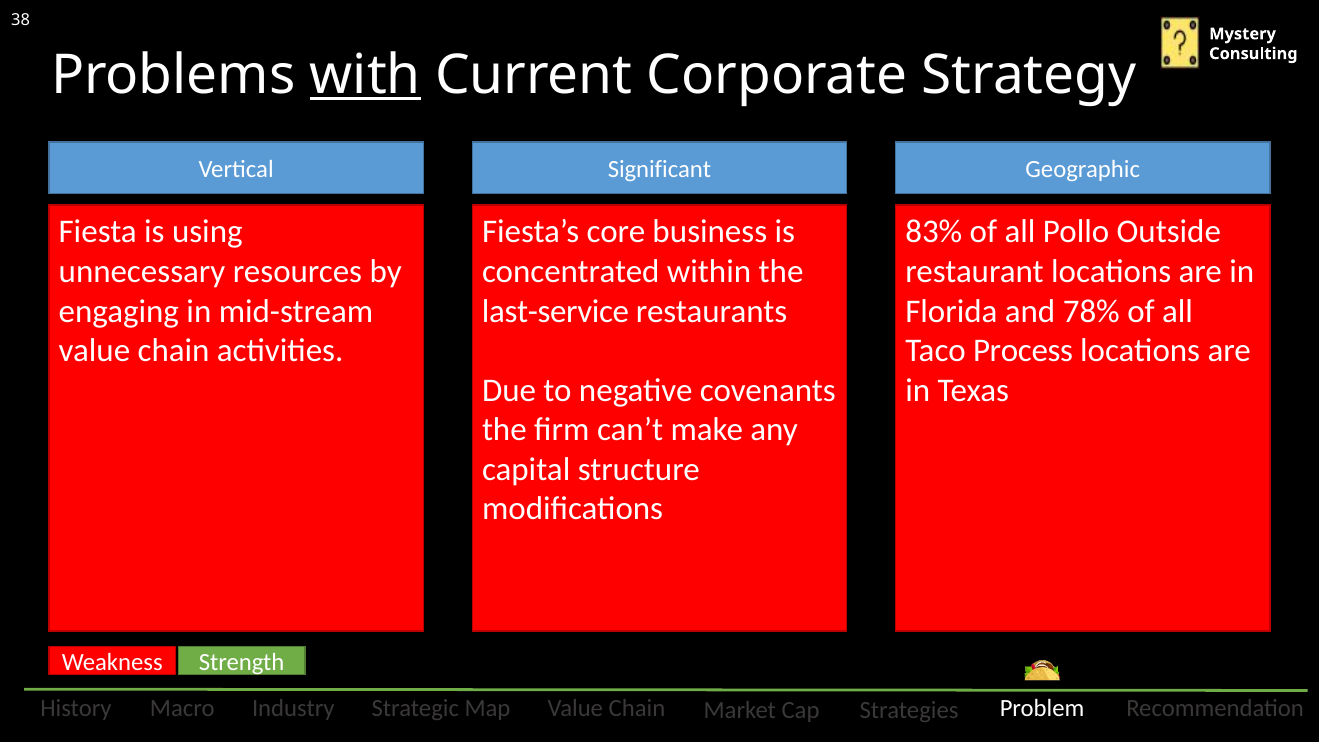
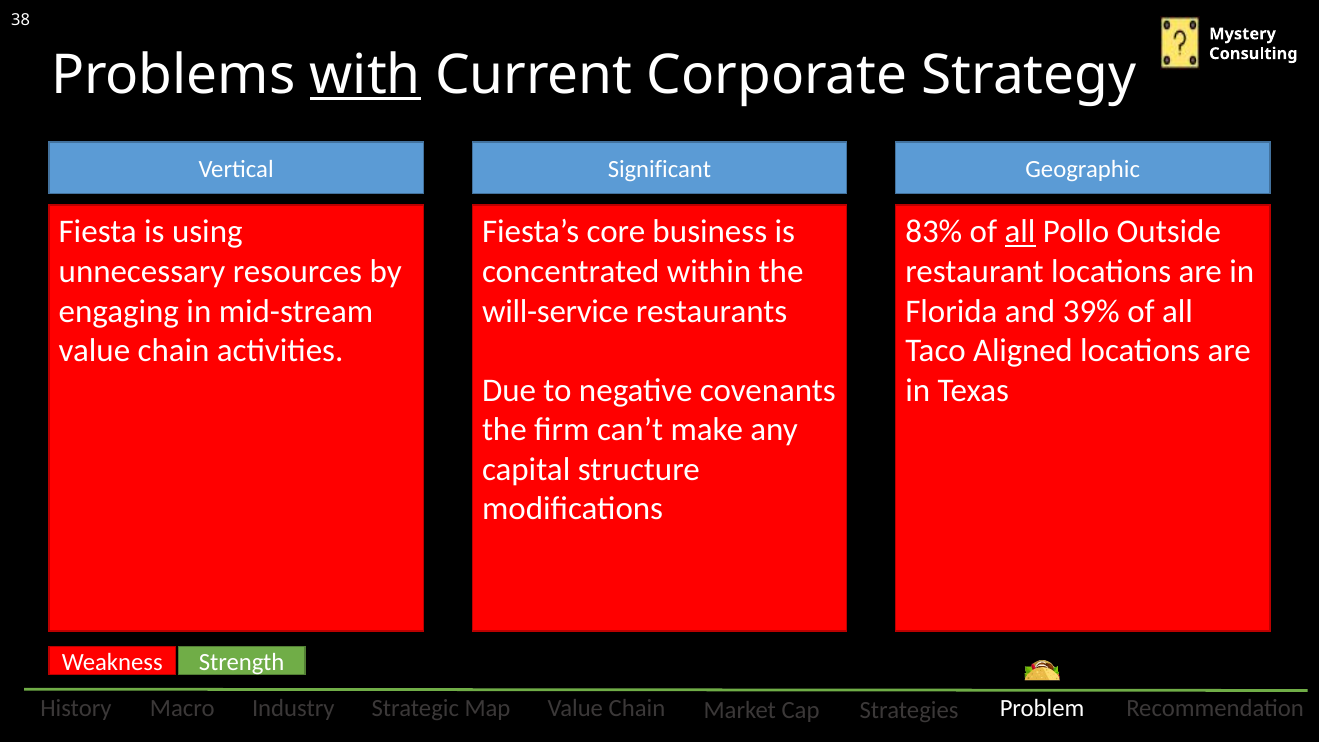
all underline: none -> present (1020, 232)
last-service: last-service -> will-service (555, 311)
78%: 78% -> 39% (1091, 311)
Process: Process -> Aligned (1023, 351)
